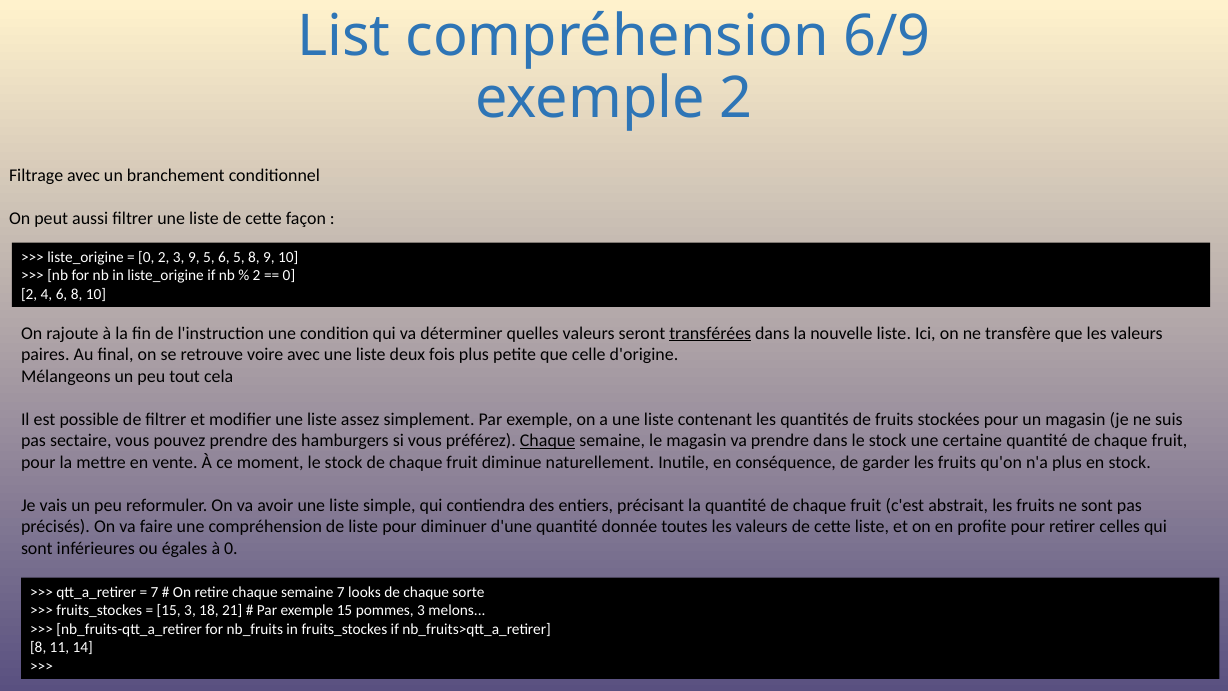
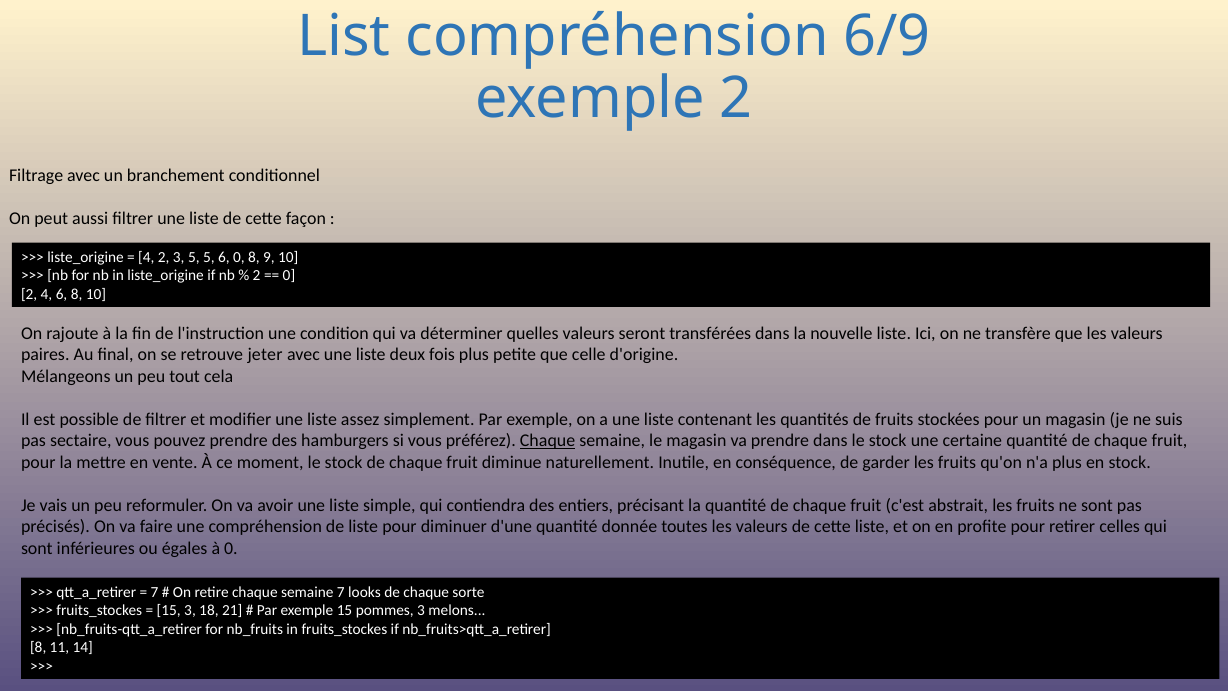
0: 0 -> 4 (146, 257)
3 9: 9 -> 5 (194, 257)
6 5: 5 -> 0 (239, 257)
transférées underline: present -> none (710, 333)
voire: voire -> jeter (265, 355)
